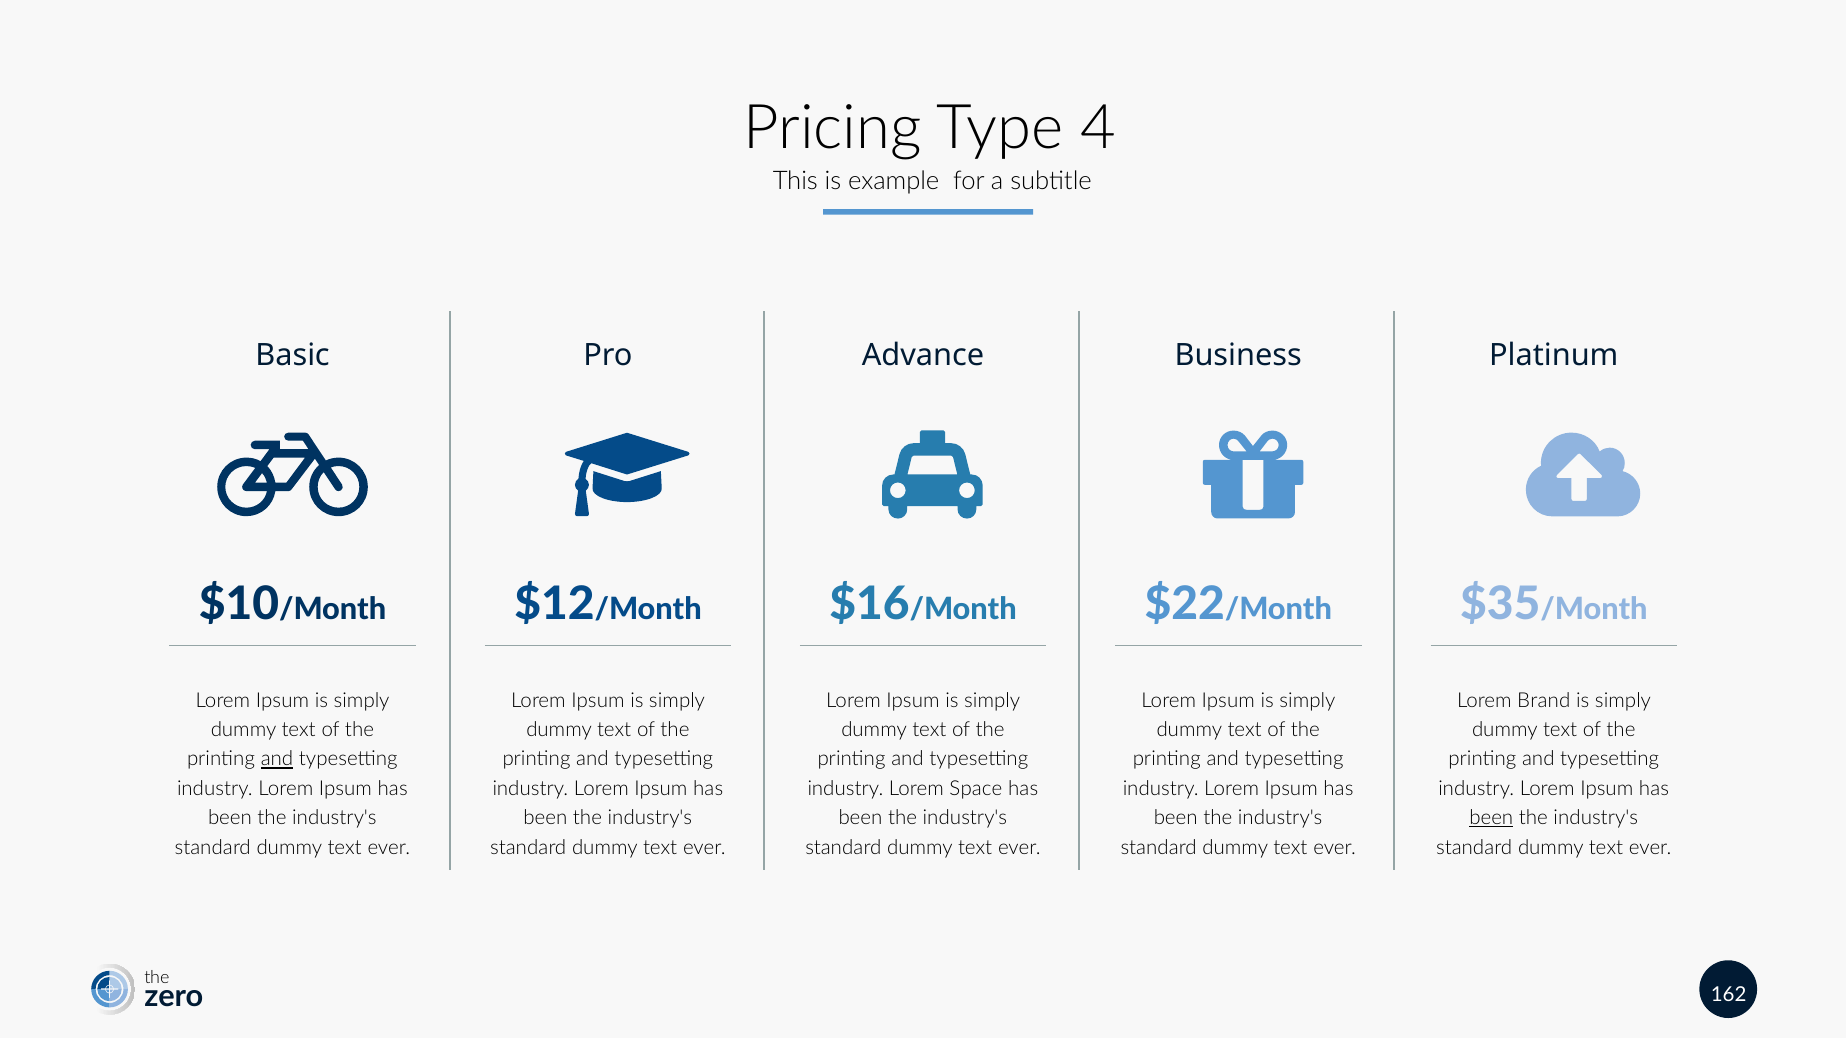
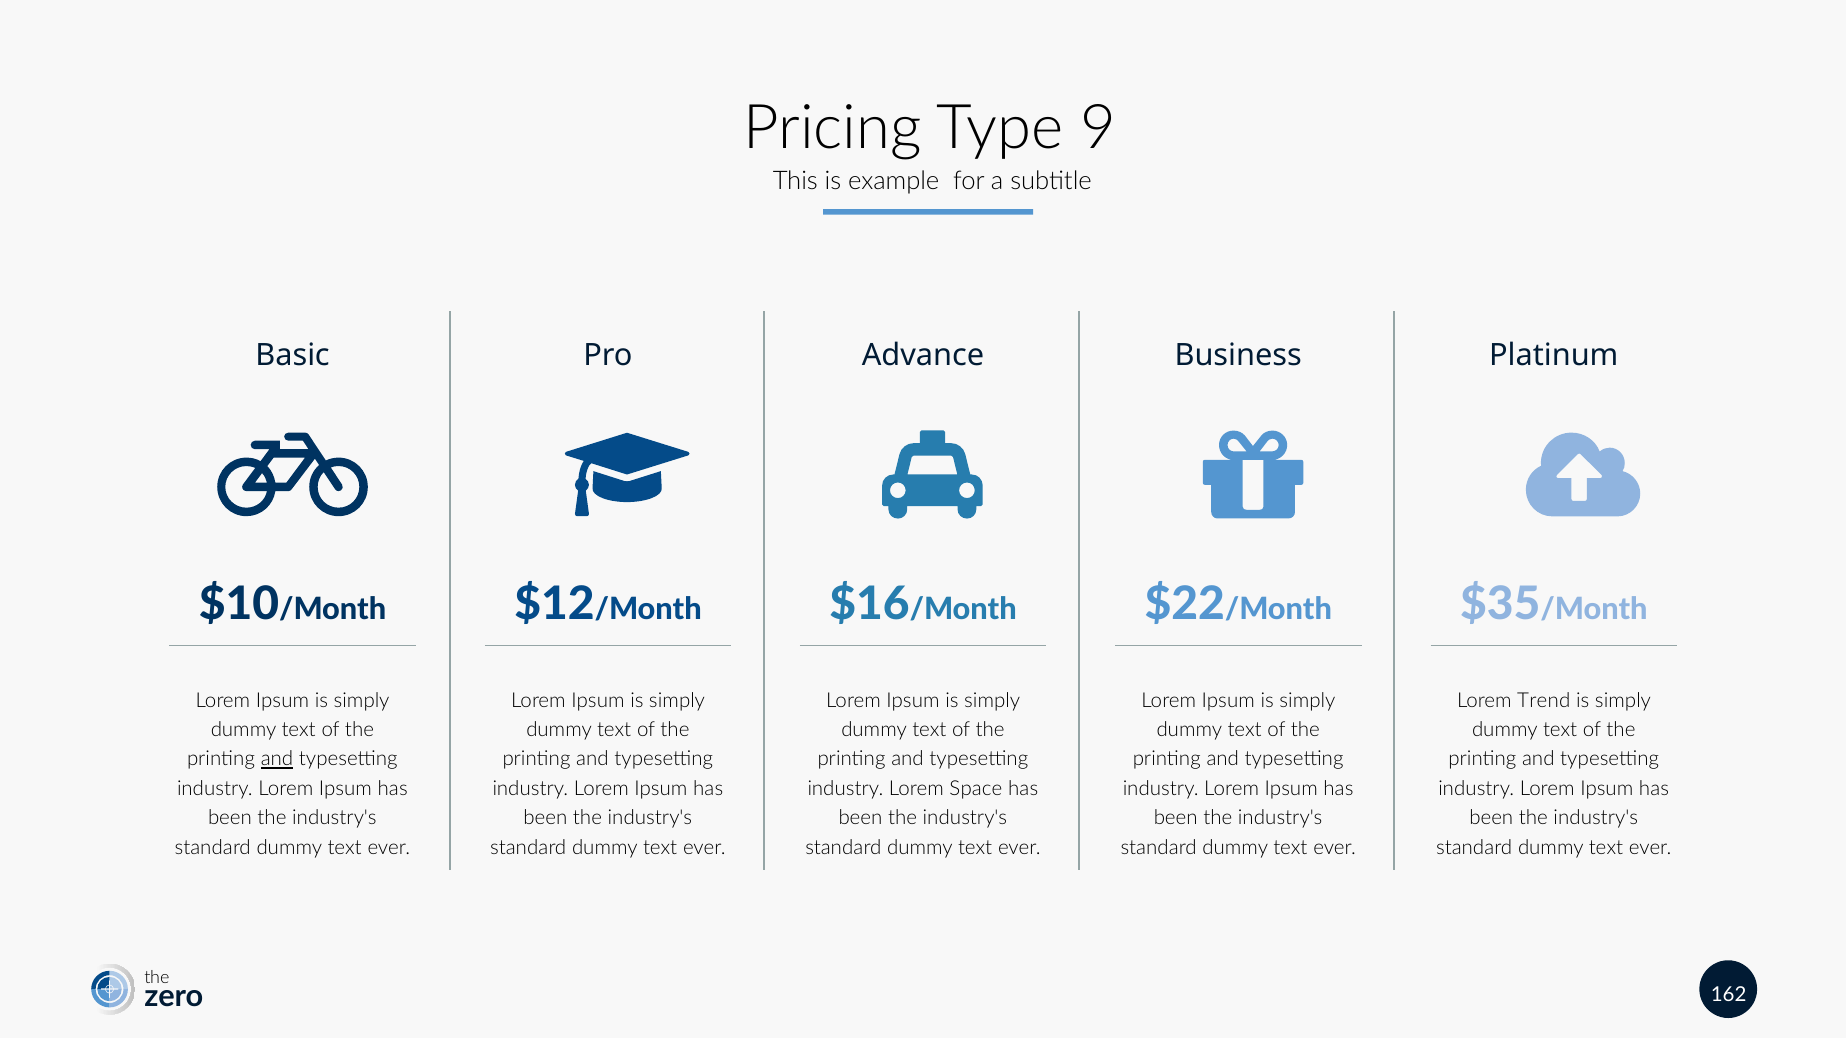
4: 4 -> 9 (1098, 128)
Brand: Brand -> Trend (1544, 701)
been underline: present -> none (1491, 818)
